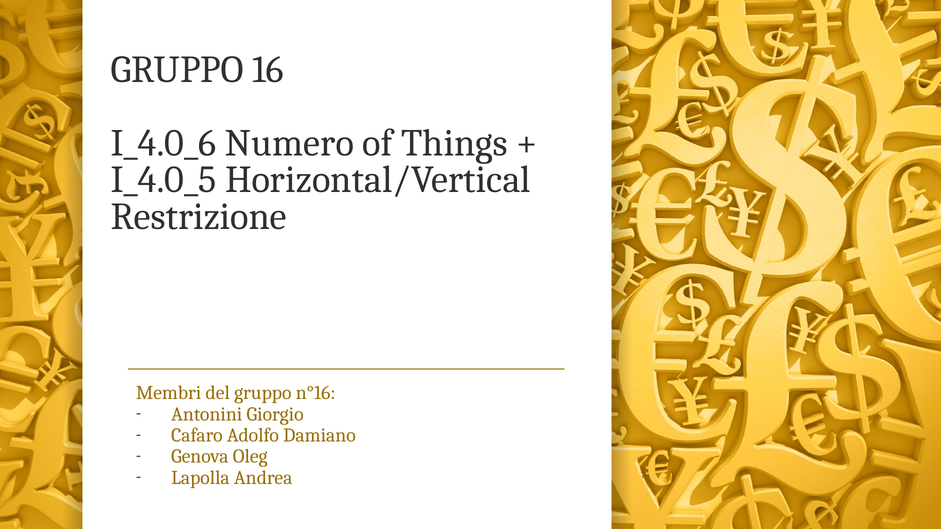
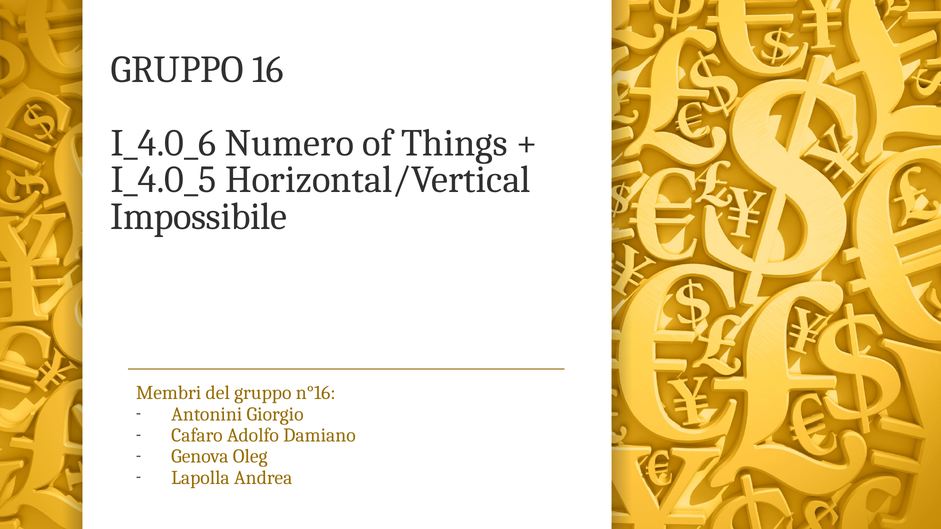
Restrizione: Restrizione -> Impossibile (199, 217)
